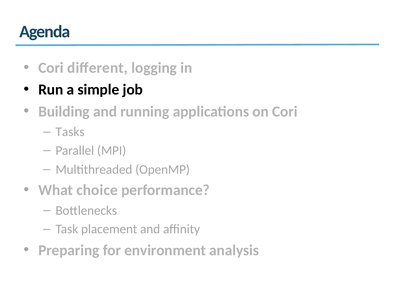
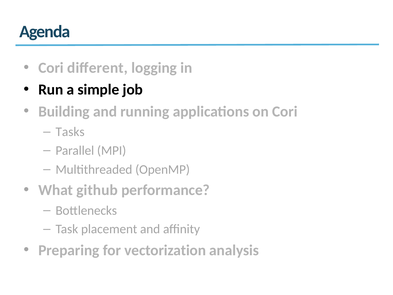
choice: choice -> github (97, 190)
environment: environment -> vectorization (165, 250)
